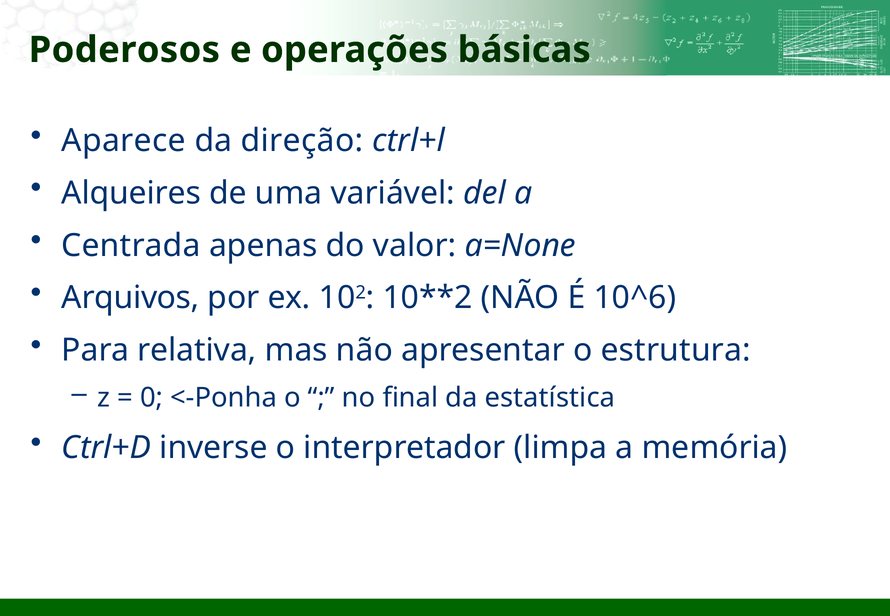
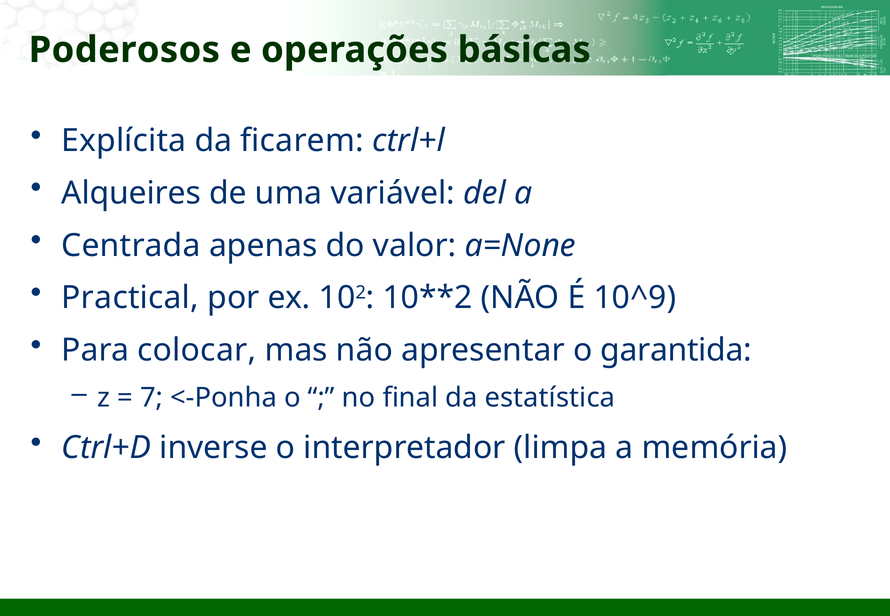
Aparece: Aparece -> Explícita (124, 141)
direção: direção -> ficarem (302, 141)
Arquivos: Arquivos -> Practical (130, 298)
10^6: 10^6 -> 10^9 (635, 298)
relativa: relativa -> colocar (197, 350)
estrutura: estrutura -> garantida (676, 350)
0: 0 -> 7 (152, 398)
